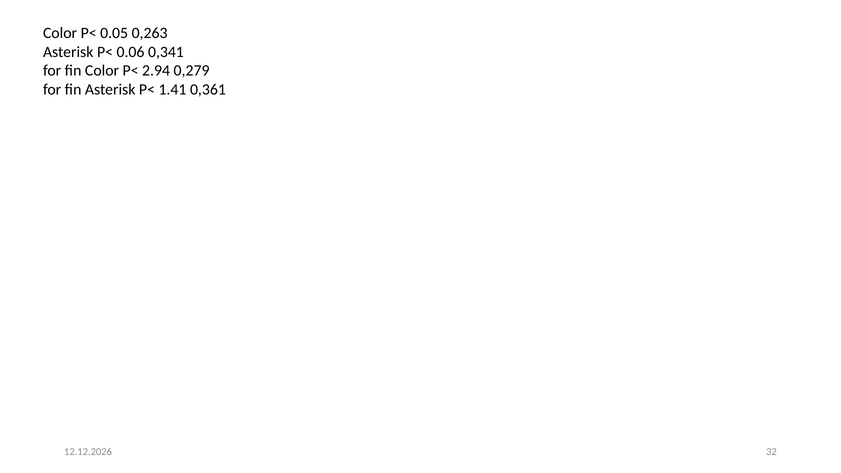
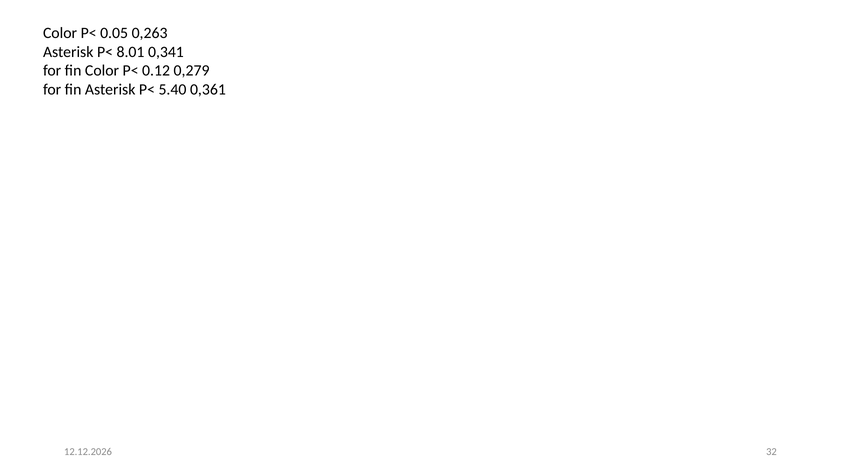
0.06: 0.06 -> 8.01 (130, 52)
2.94: 2.94 -> 0.12 (156, 71)
1.41: 1.41 -> 5.40 (172, 90)
